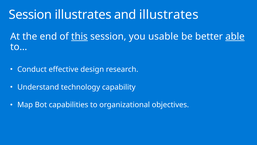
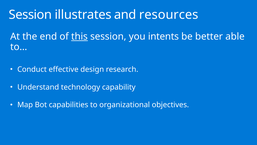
and illustrates: illustrates -> resources (169, 15)
usable: usable -> intents (163, 36)
able underline: present -> none (235, 36)
